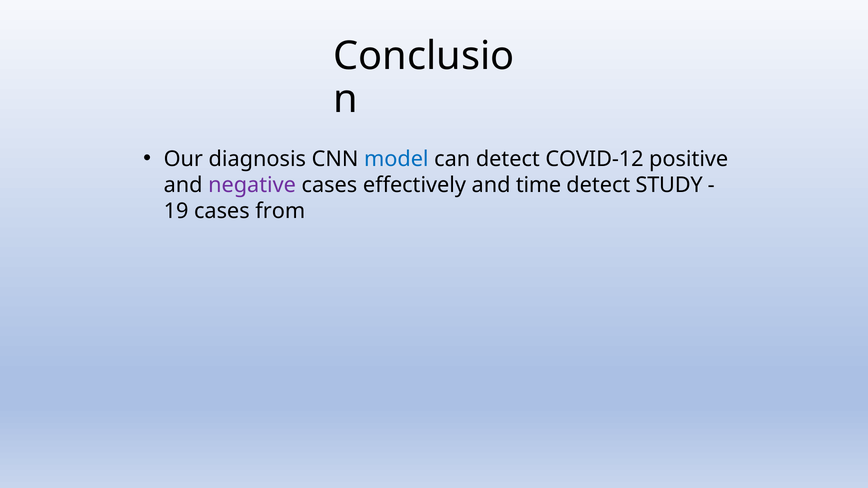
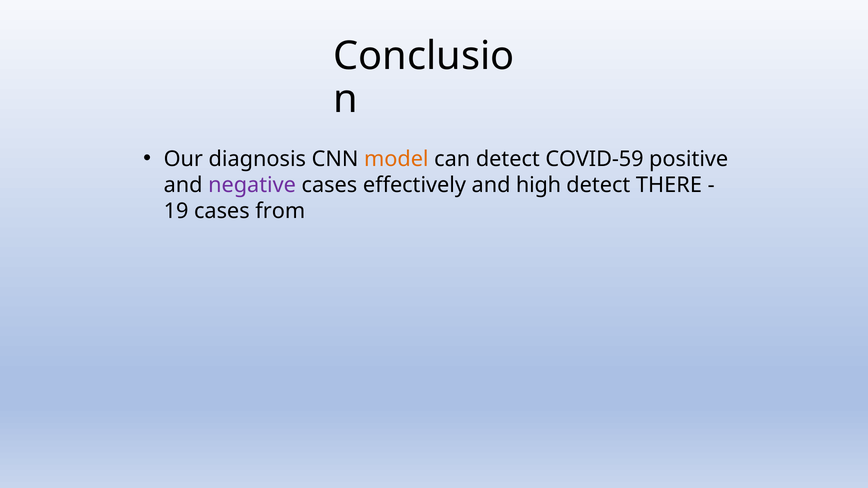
model colour: blue -> orange (396, 159)
COVID-12: COVID-12 -> COVID-59 (594, 159)
time: time -> high (539, 185)
STUDY: STUDY -> THERE (669, 185)
